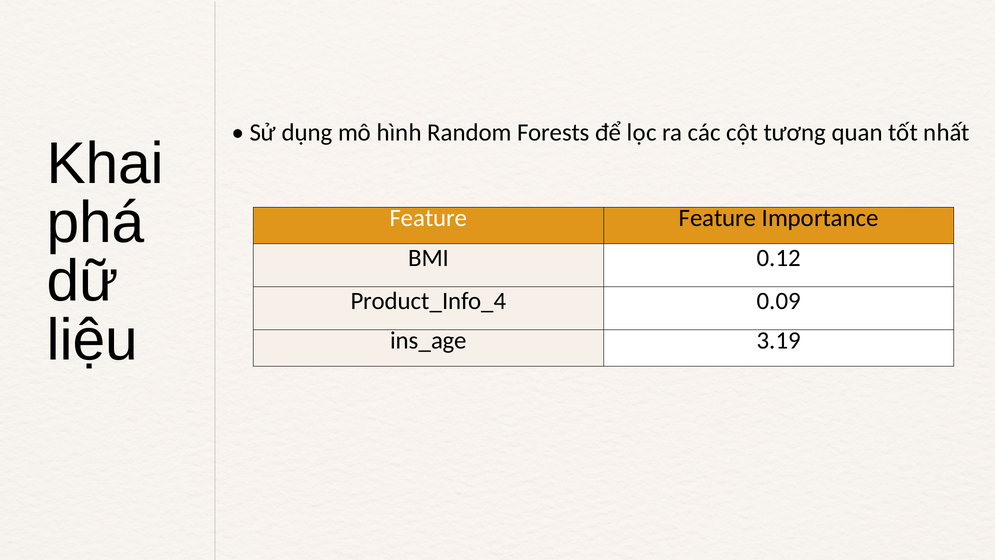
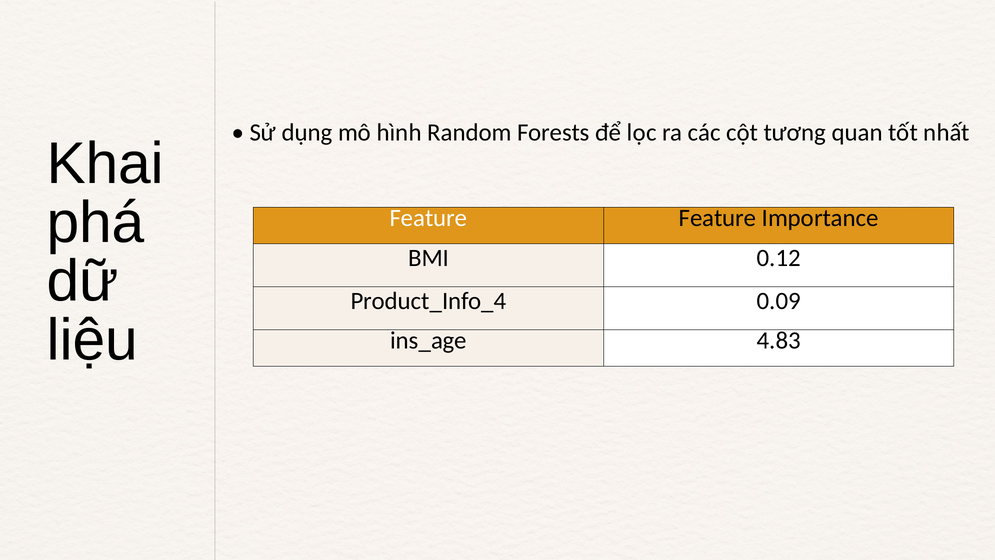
3.19: 3.19 -> 4.83 (779, 340)
